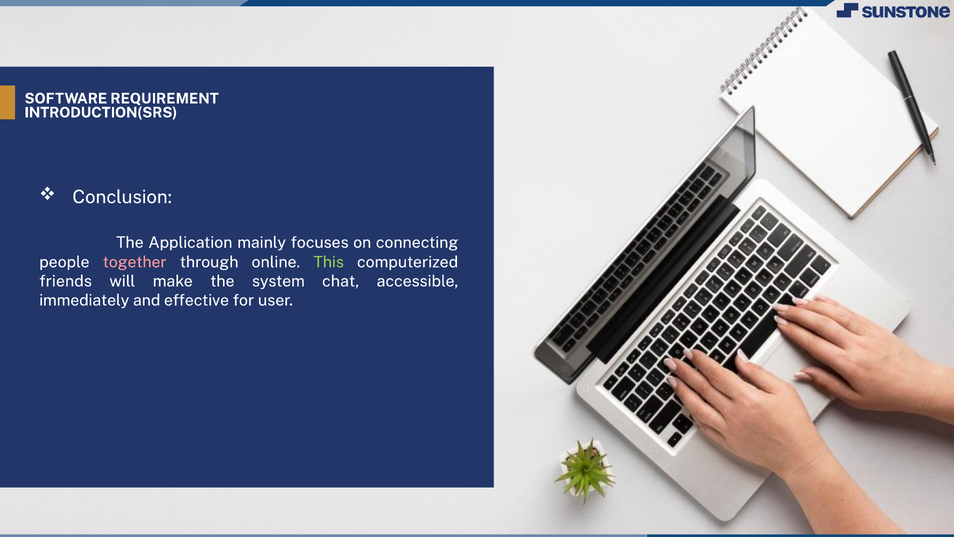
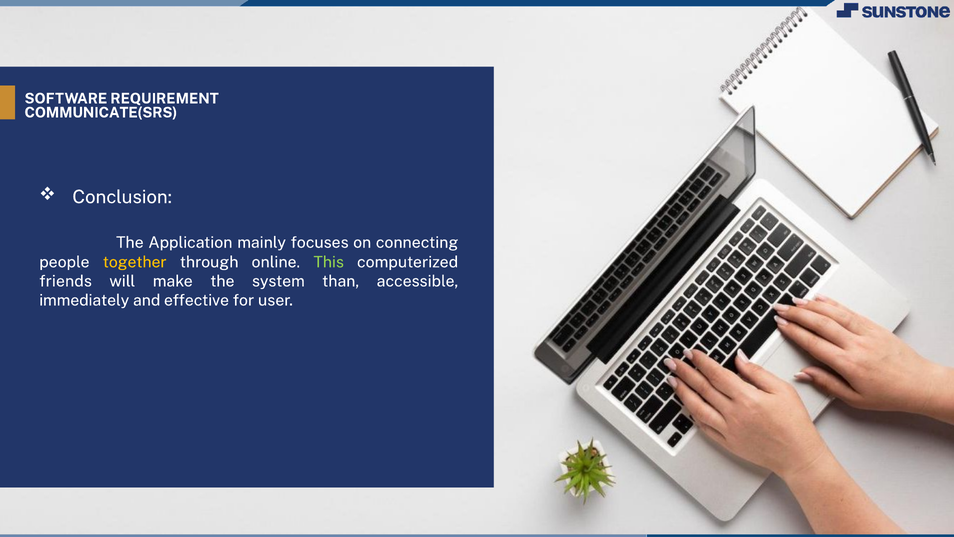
INTRODUCTION(SRS: INTRODUCTION(SRS -> COMMUNICATE(SRS (101, 113)
together colour: pink -> yellow (135, 262)
chat: chat -> than (341, 281)
